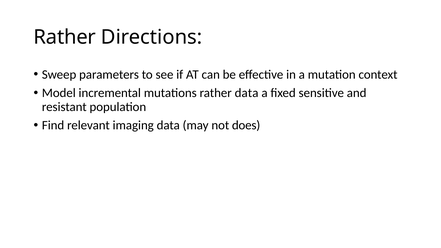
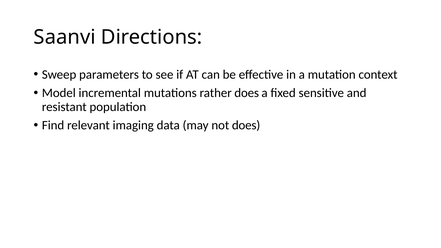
Rather: Rather -> Saanvi (65, 37)
rather data: data -> does (247, 93)
